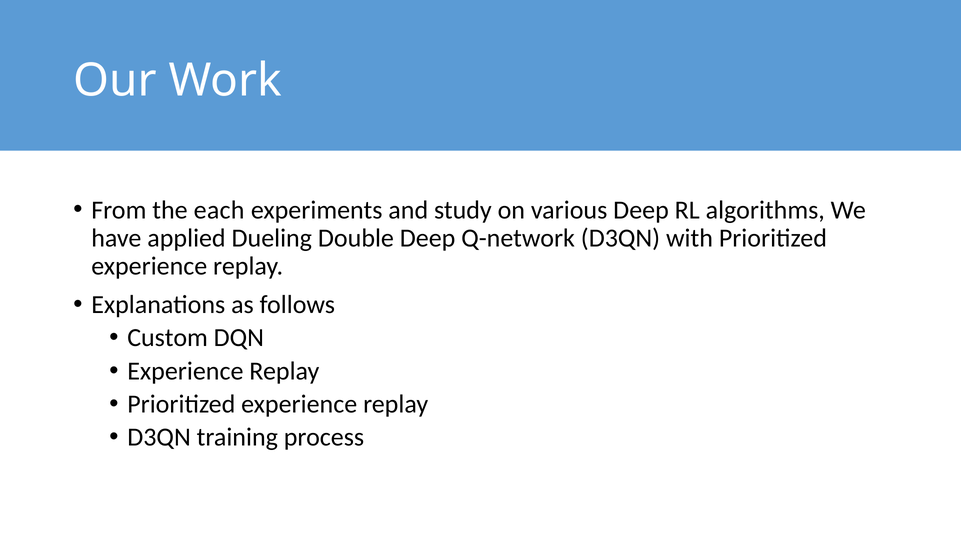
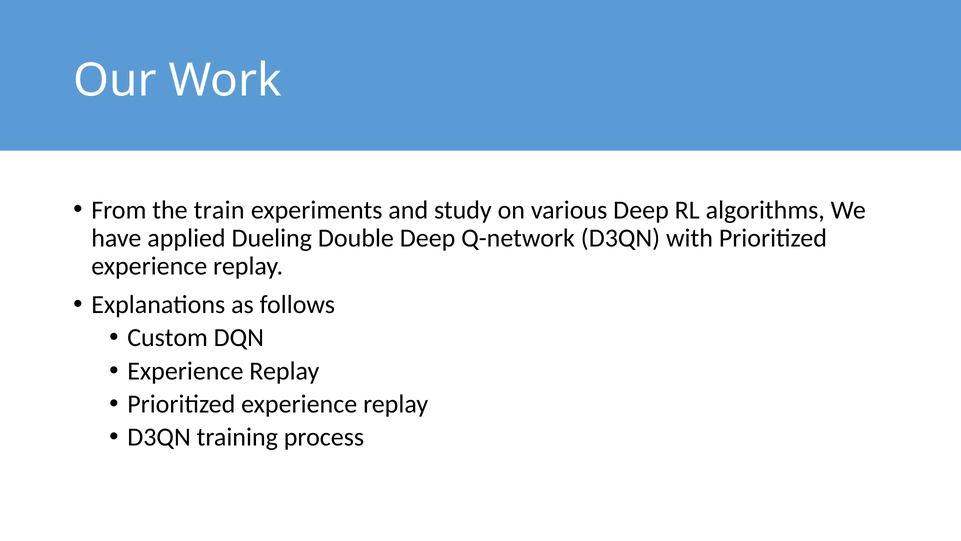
each: each -> train (219, 210)
